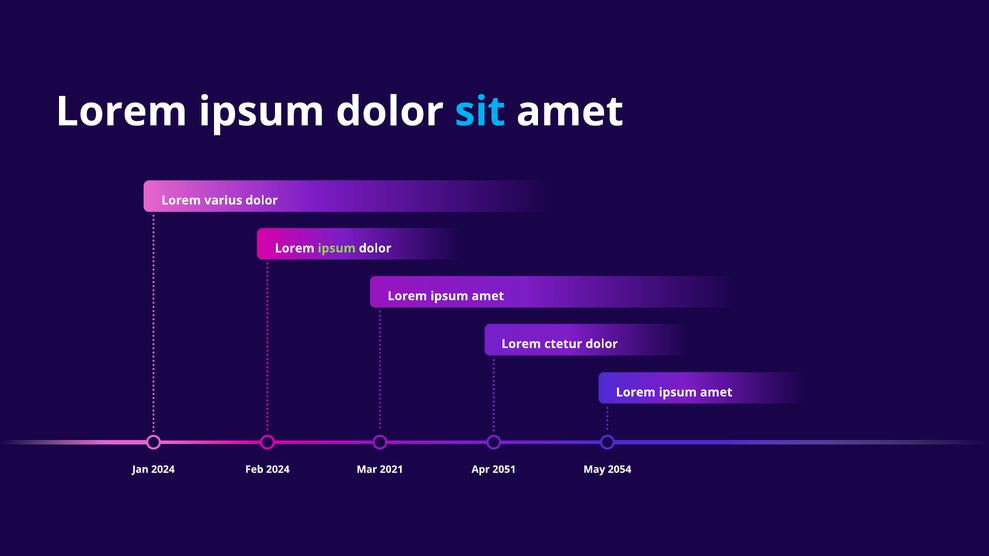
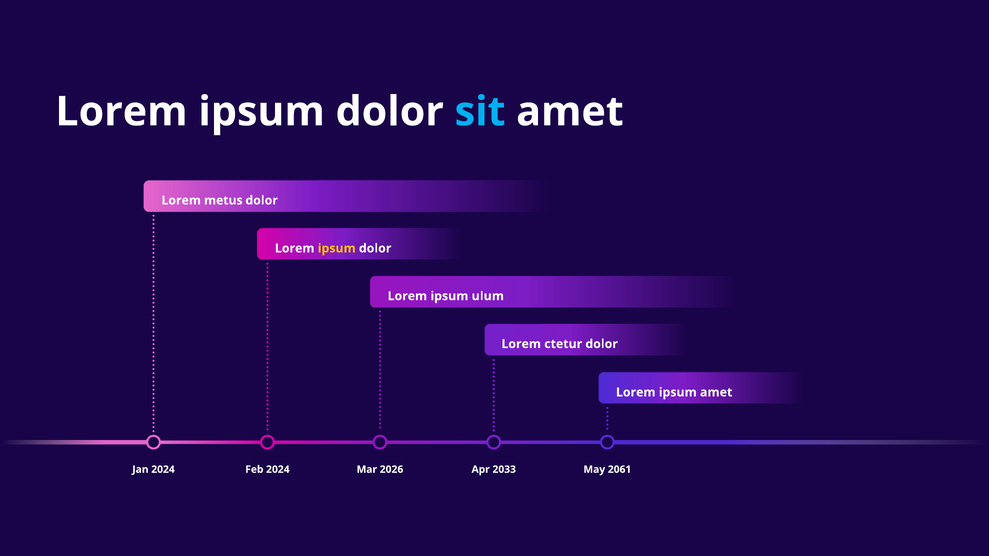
varius: varius -> metus (223, 201)
ipsum colour: light green -> yellow (337, 248)
amet: amet -> ulum (488, 296)
2021: 2021 -> 2026 (392, 470)
2051: 2051 -> 2033 (504, 470)
2054: 2054 -> 2061 (620, 470)
